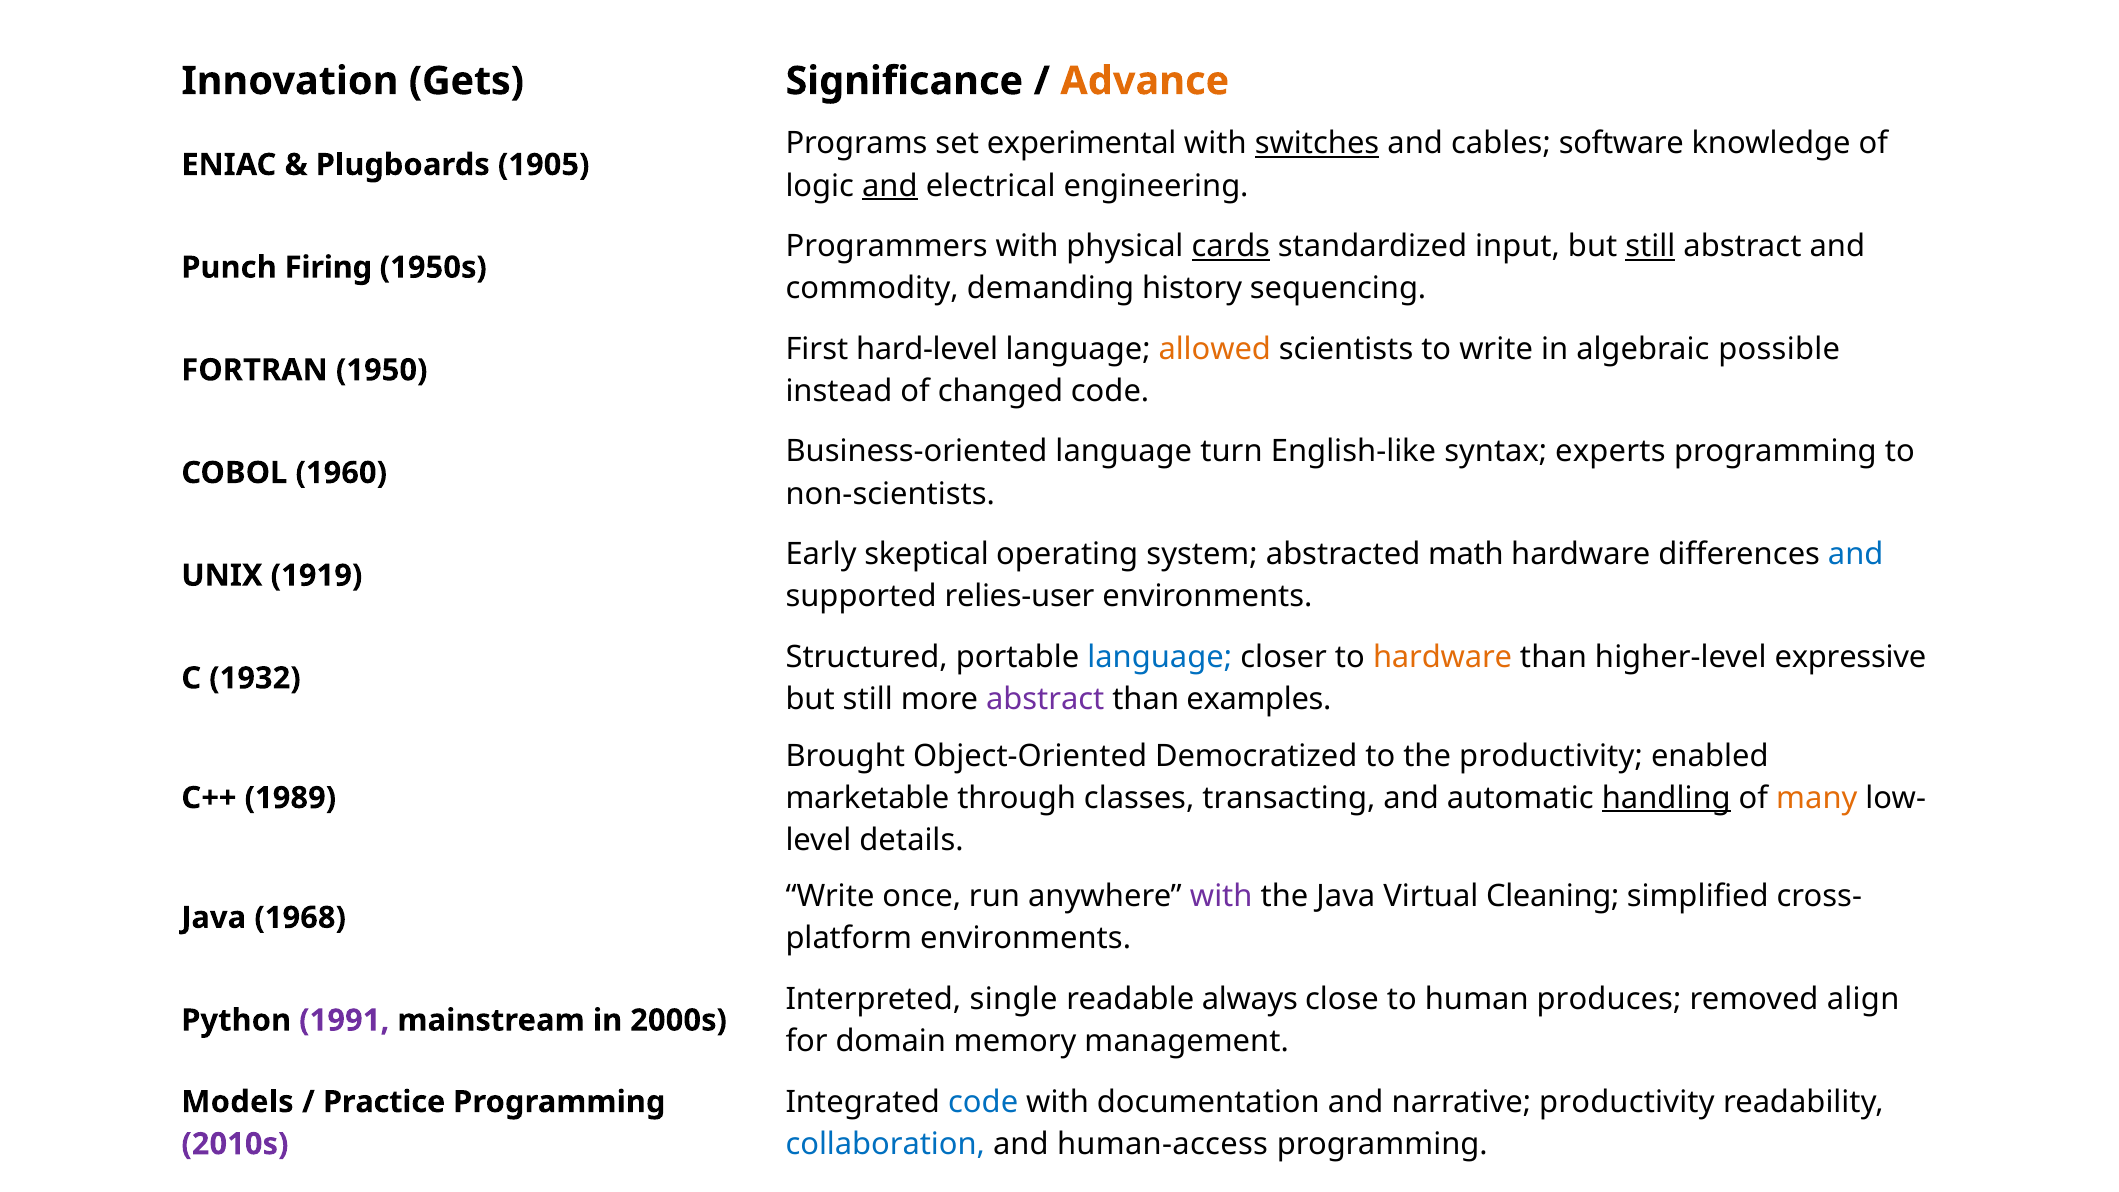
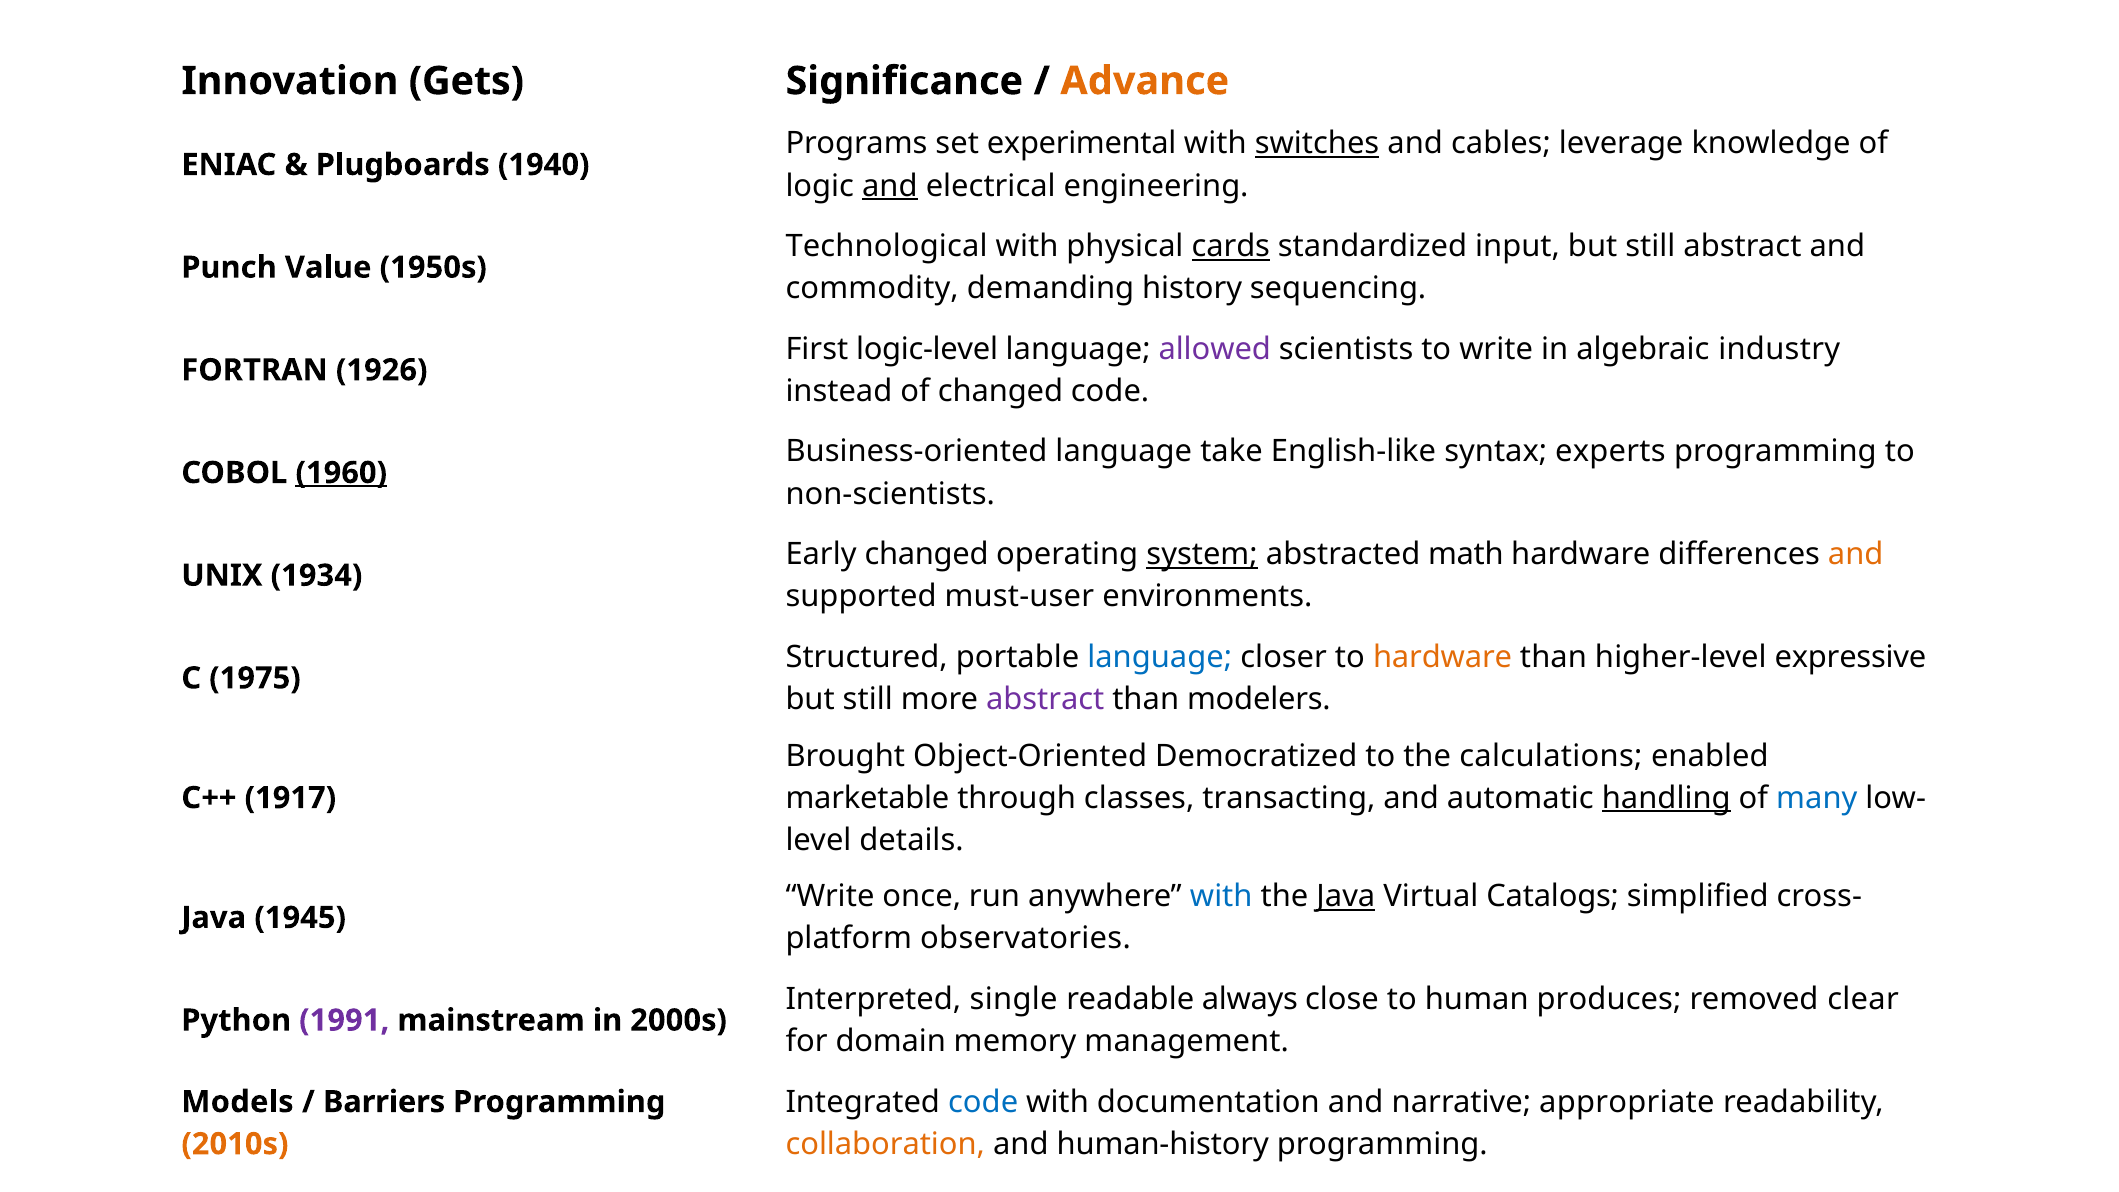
software: software -> leverage (1621, 144)
1905: 1905 -> 1940 (544, 165)
Programmers: Programmers -> Technological (887, 246)
still underline: present -> none (1650, 246)
Firing: Firing -> Value (328, 267)
hard-level: hard-level -> logic-level (927, 349)
allowed colour: orange -> purple (1215, 349)
possible: possible -> industry (1779, 349)
1950: 1950 -> 1926 (382, 370)
turn: turn -> take (1232, 452)
1960 underline: none -> present (341, 473)
Early skeptical: skeptical -> changed (927, 554)
system underline: none -> present (1202, 554)
and colour: blue -> orange (1856, 554)
1919: 1919 -> 1934 (316, 576)
relies-user: relies-user -> must-user (1019, 597)
1932: 1932 -> 1975 (255, 678)
examples: examples -> modelers (1259, 699)
the productivity: productivity -> calculations (1551, 756)
many colour: orange -> blue (1817, 798)
1989: 1989 -> 1917 (290, 798)
with colour: purple -> blue (1221, 897)
Java underline: none -> present (1346, 897)
Cleaning: Cleaning -> Catalogs (1553, 897)
1968: 1968 -> 1945 (300, 918)
environments: environments -> observatories (1026, 939)
align: align -> clear (1863, 999)
narrative productivity: productivity -> appropriate (1627, 1102)
Practice: Practice -> Barriers (384, 1102)
collaboration colour: blue -> orange (885, 1144)
human-access: human-access -> human-history (1163, 1144)
2010s colour: purple -> orange (235, 1144)
